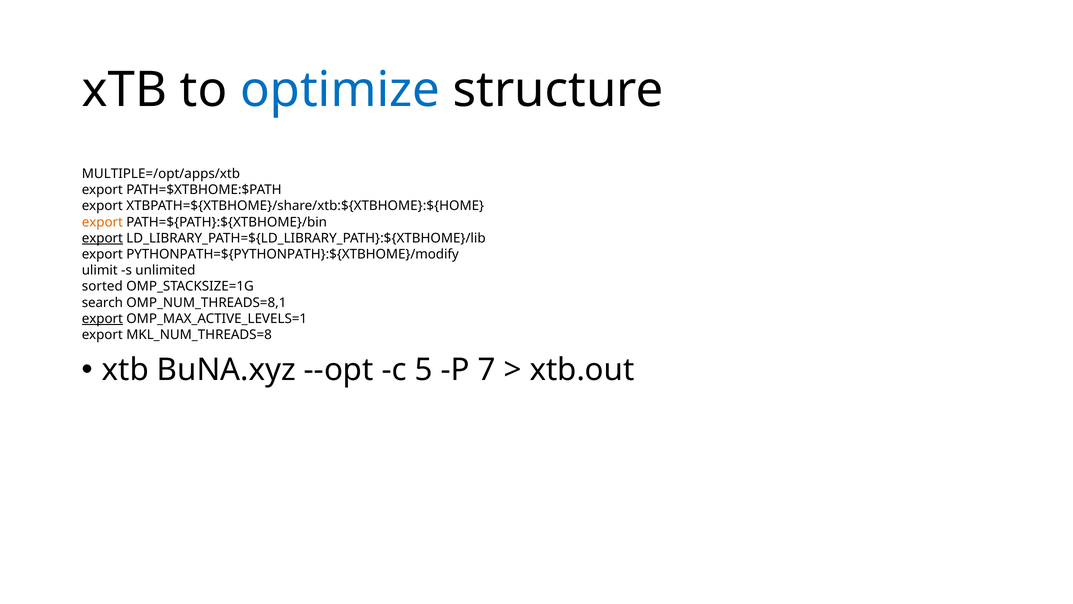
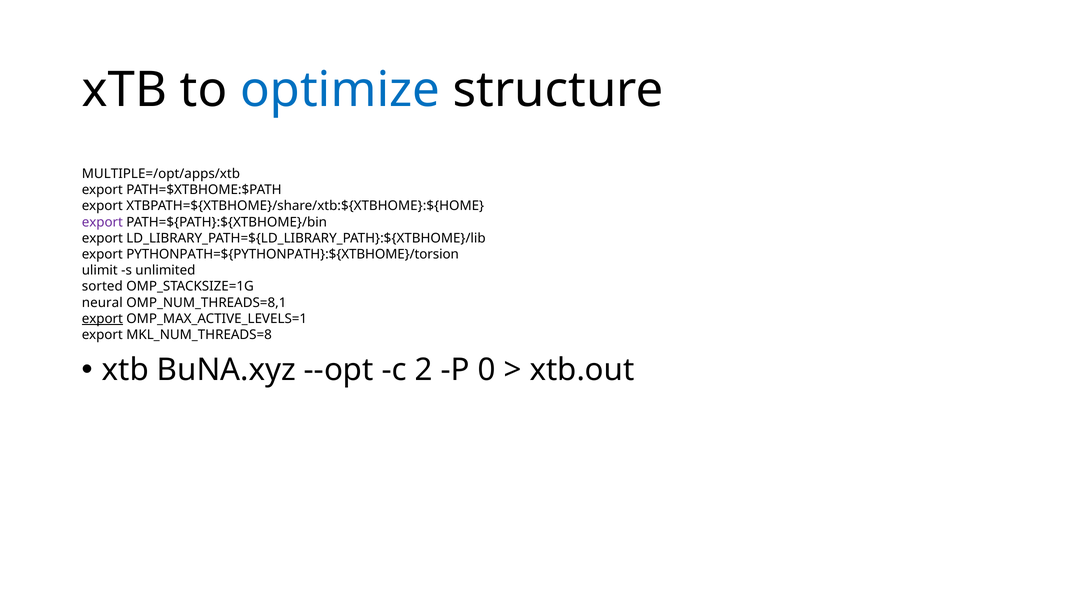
export colour: orange -> purple (102, 222)
export underline: present -> none (102, 238)
PYTHONPATH=${PYTHONPATH}:${XTBHOME}/modify: PYTHONPATH=${PYTHONPATH}:${XTBHOME}/modify -> PYTHONPATH=${PYTHONPATH}:${XTBHOME}/torsion (293, 254)
search: search -> neural (102, 302)
5: 5 -> 2 (424, 370)
7: 7 -> 0 (487, 370)
